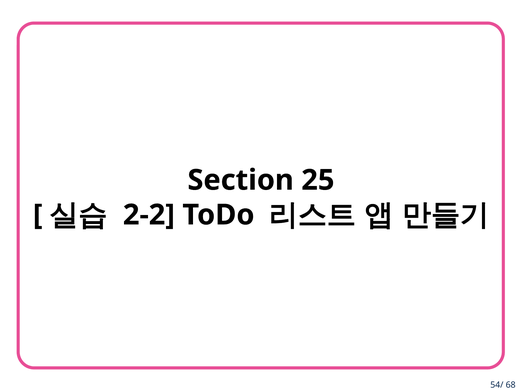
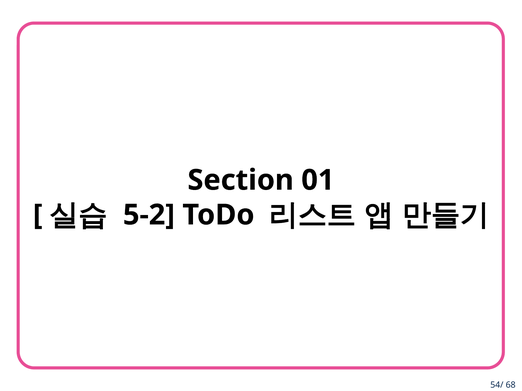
25: 25 -> 01 (318, 180)
2-2: 2-2 -> 5-2 (149, 215)
